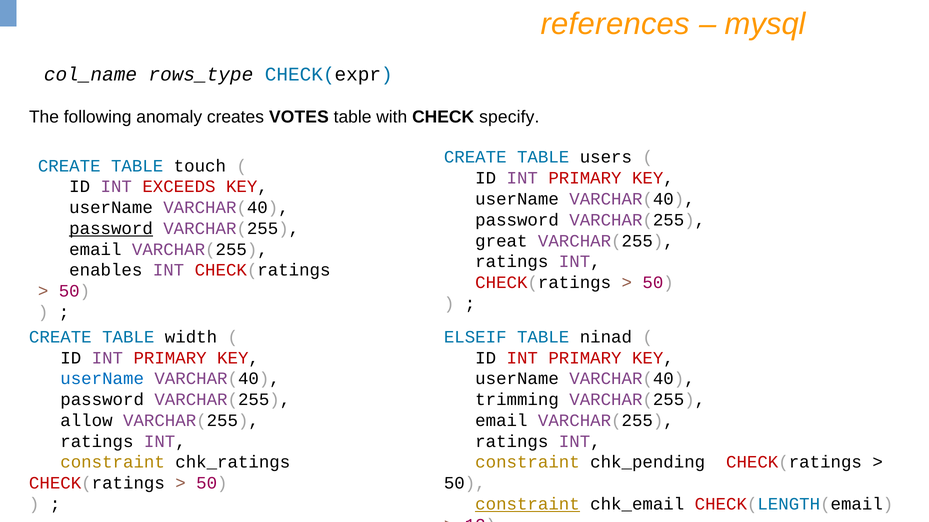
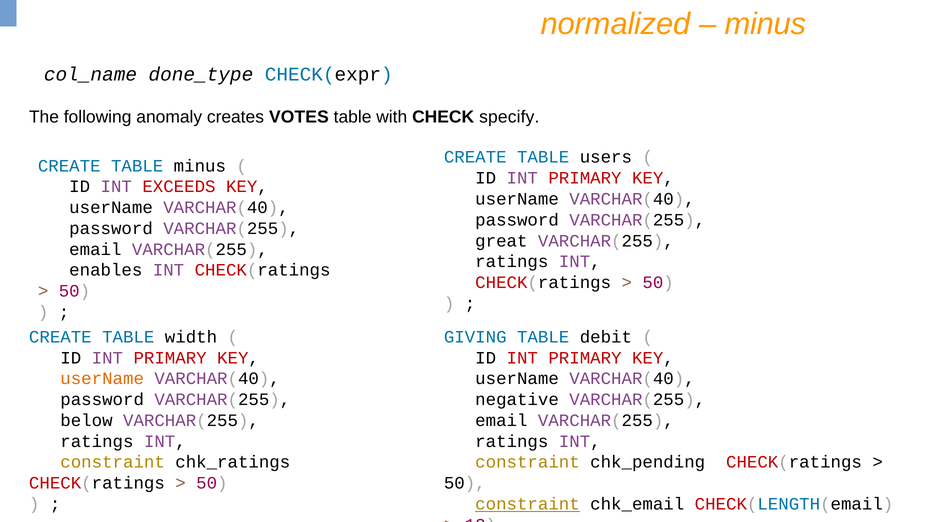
references: references -> normalized (616, 24)
mysql: mysql -> minus (765, 24)
rows_type: rows_type -> done_type (201, 75)
TABLE touch: touch -> minus (200, 166)
password underline: present -> none (111, 229)
ELSEIF: ELSEIF -> GIVING (475, 337)
ninad: ninad -> debit (606, 337)
userName colour: blue -> orange (102, 379)
trimming: trimming -> negative (517, 400)
allow: allow -> below (86, 421)
